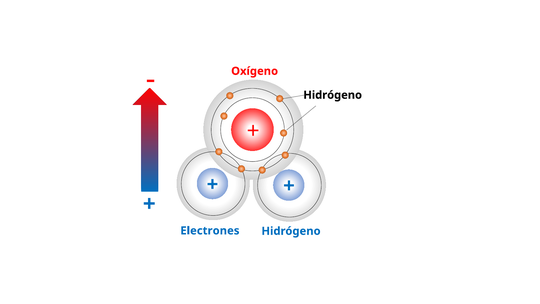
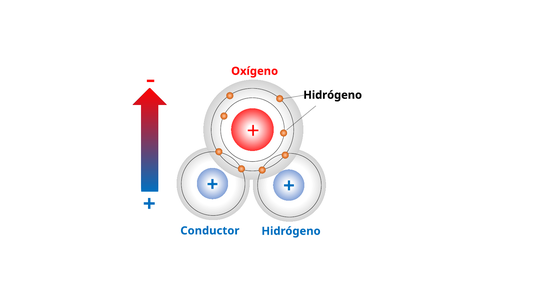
Electrones: Electrones -> Conductor (210, 231)
